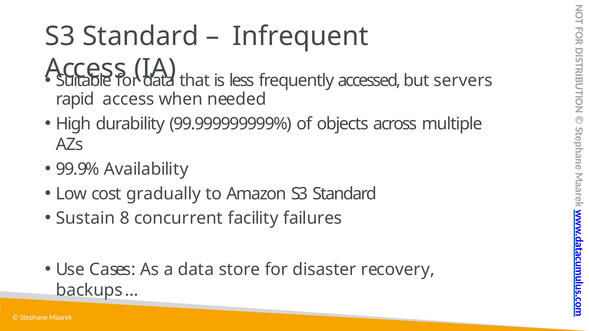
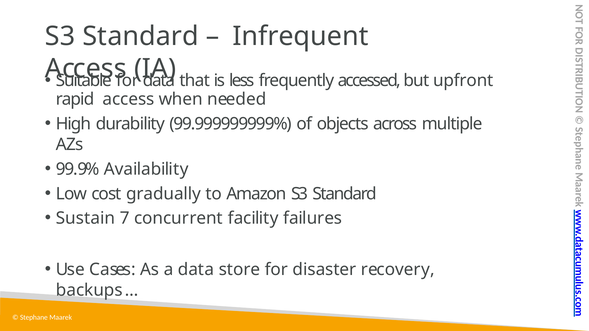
servers: servers -> upfront (463, 81)
8: 8 -> 7 (125, 218)
